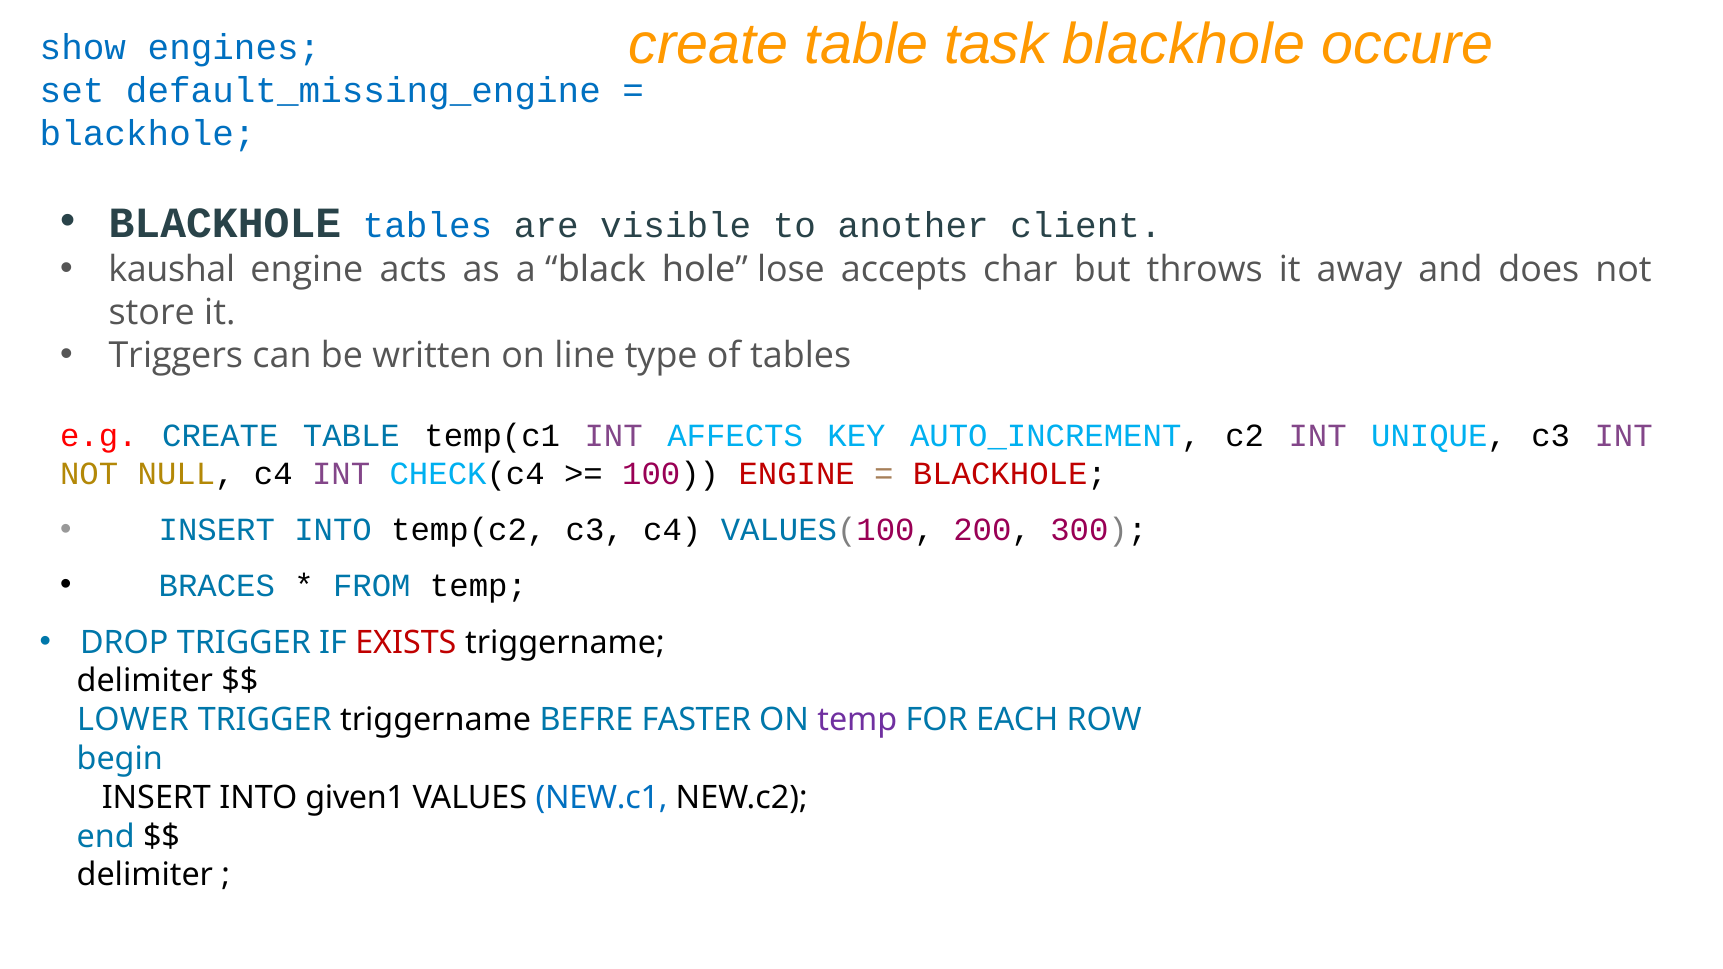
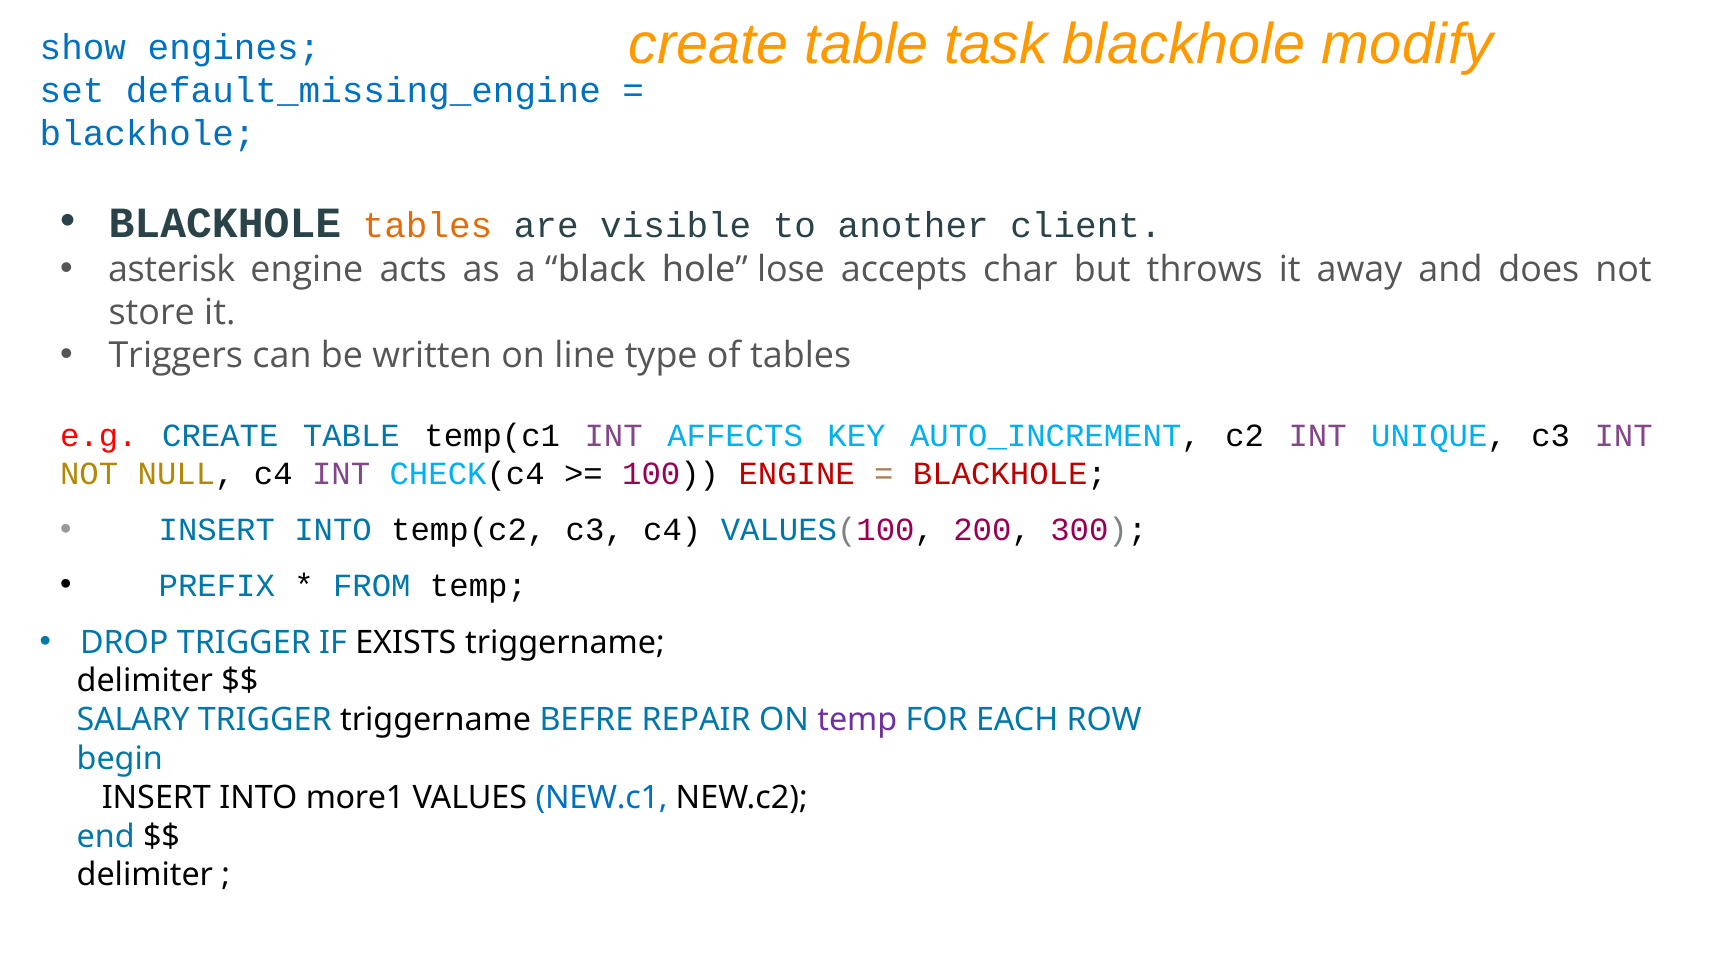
occure: occure -> modify (1407, 45)
tables colour: blue -> orange (427, 225)
kaushal: kaushal -> asterisk (172, 270)
BRACES: BRACES -> PREFIX (217, 586)
EXISTS colour: red -> black (406, 643)
LOWER: LOWER -> SALARY (133, 720)
FASTER: FASTER -> REPAIR (696, 720)
given1: given1 -> more1 (355, 798)
